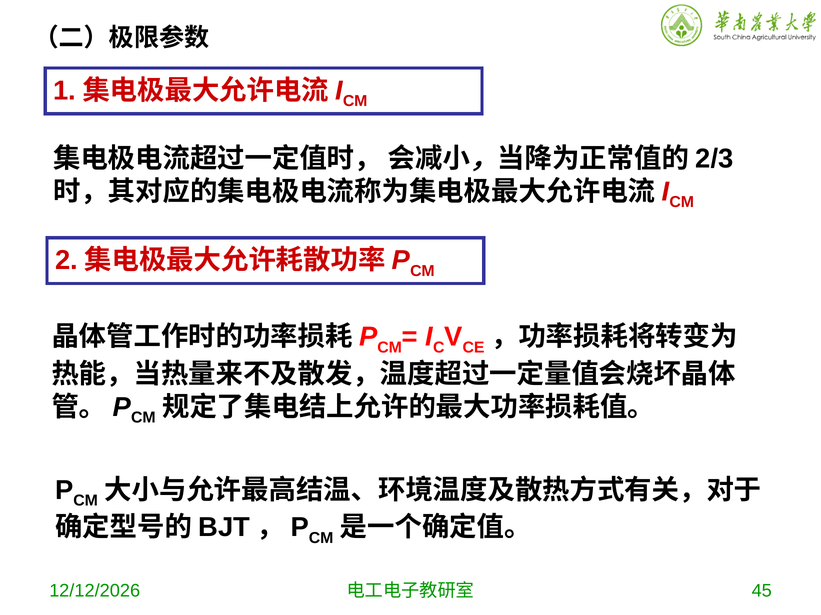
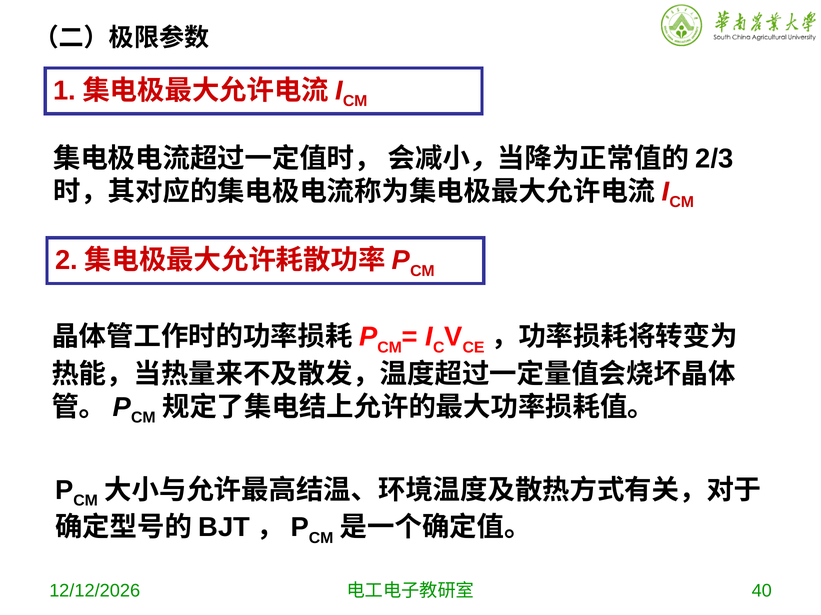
45: 45 -> 40 (762, 591)
